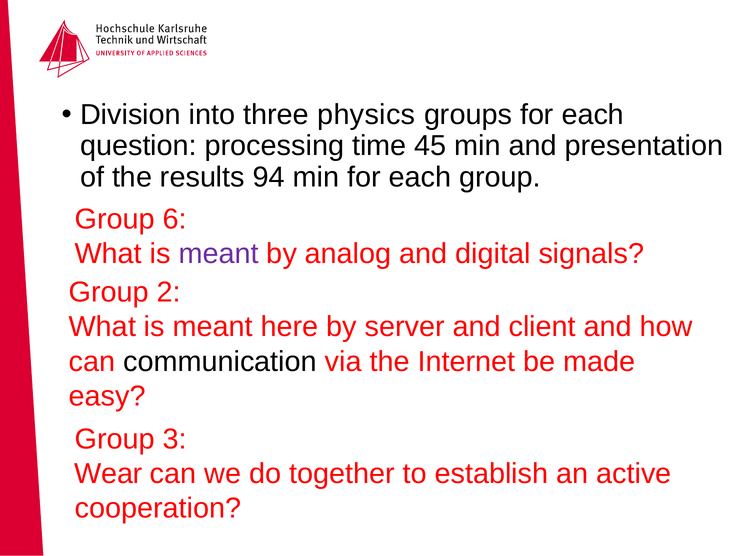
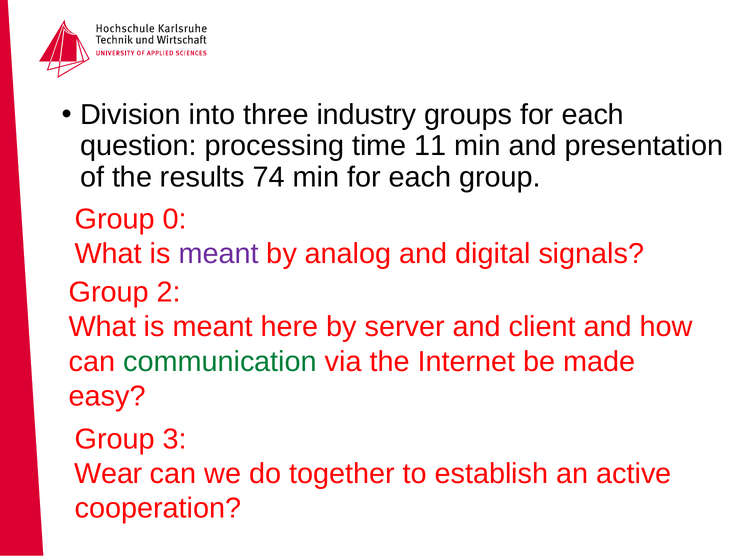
physics: physics -> industry (366, 115)
45: 45 -> 11 (430, 146)
94: 94 -> 74 (269, 177)
6: 6 -> 0 (175, 220)
communication colour: black -> green (220, 362)
